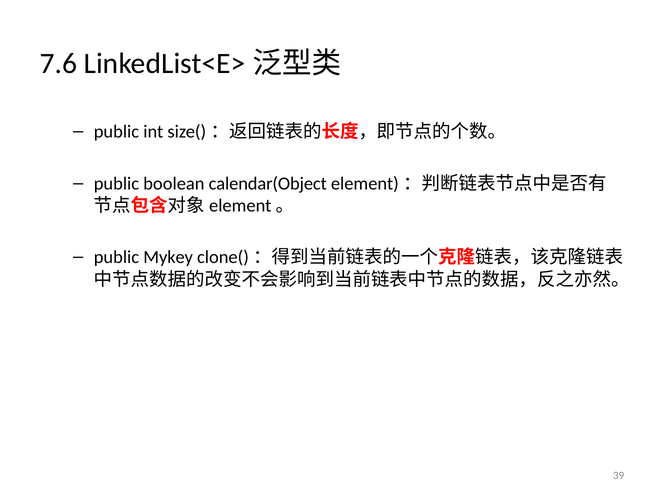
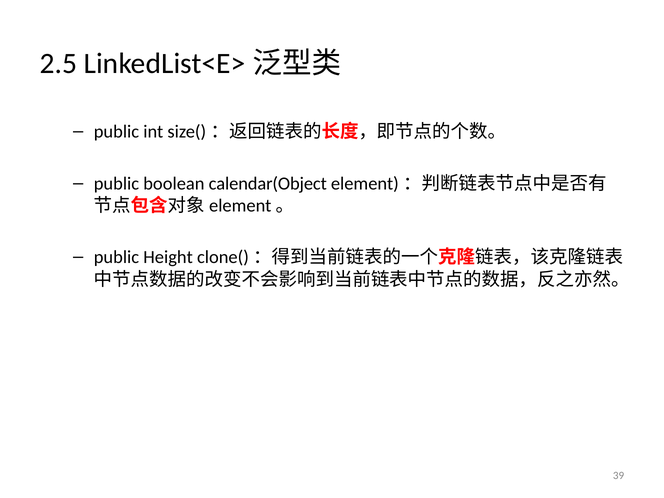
7.6: 7.6 -> 2.5 (58, 64)
Mykey: Mykey -> Height (168, 257)
